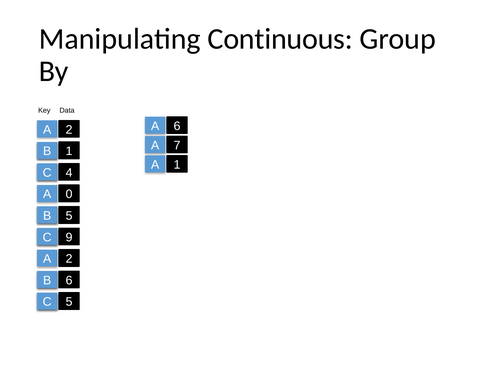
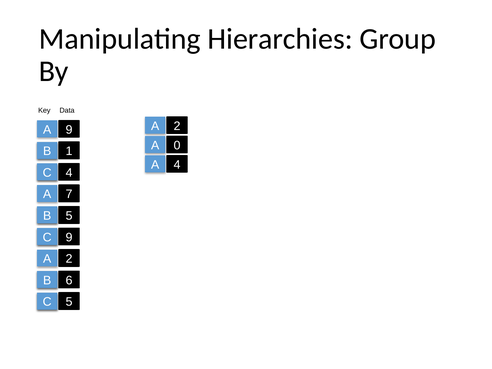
Continuous: Continuous -> Hierarchies (280, 39)
6: 6 -> 2 (177, 126)
2: 2 -> 9 (69, 130)
7: 7 -> 0 (177, 145)
A 1: 1 -> 4 (177, 165)
0: 0 -> 7 (69, 194)
